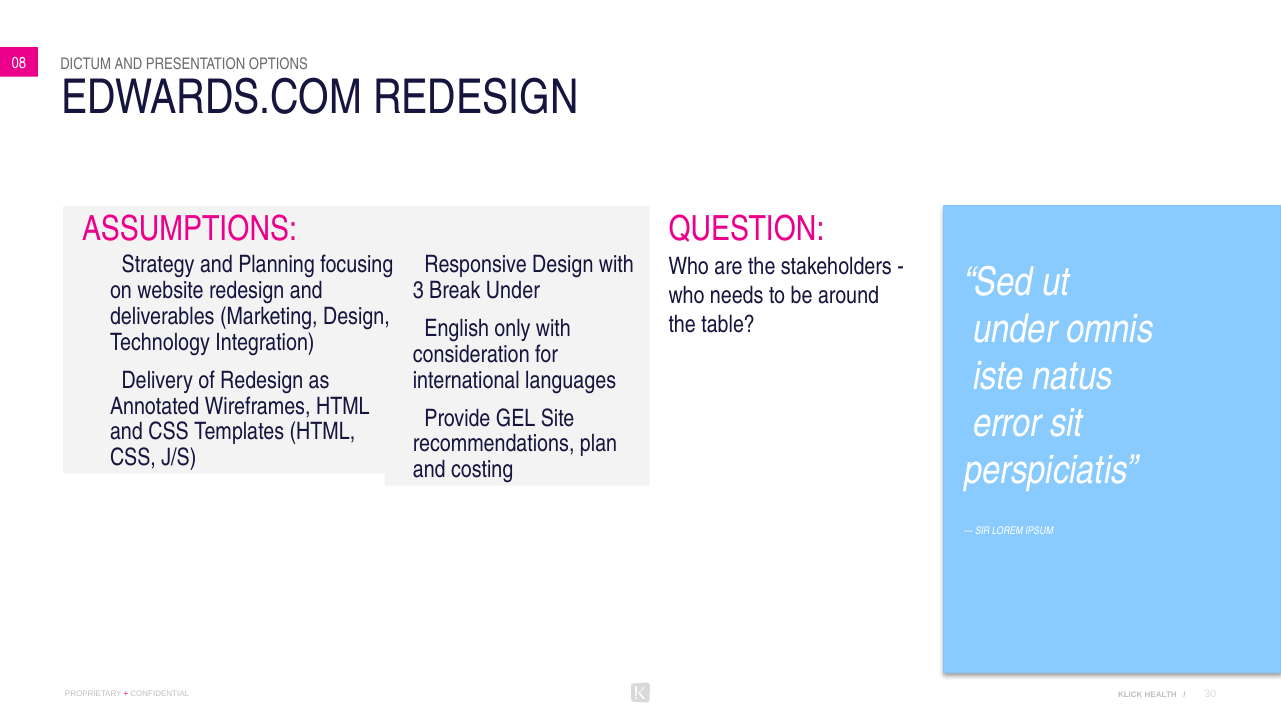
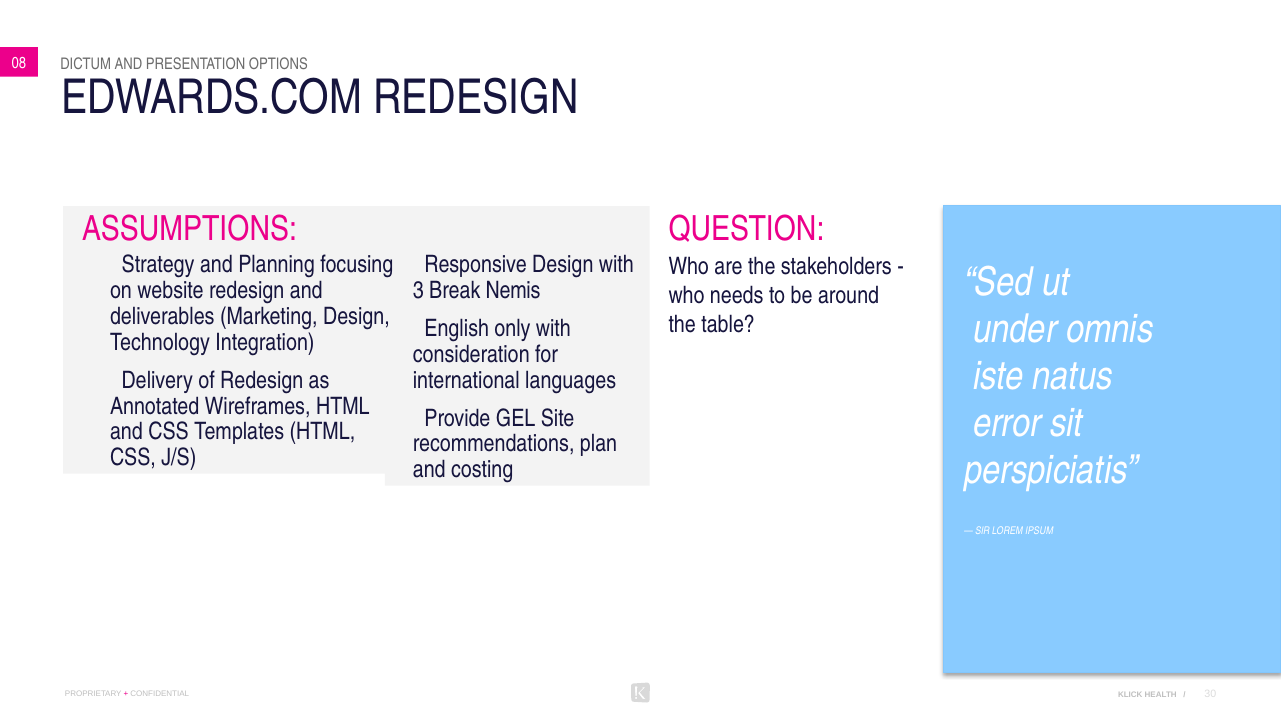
Break Under: Under -> Nemis (513, 290)
